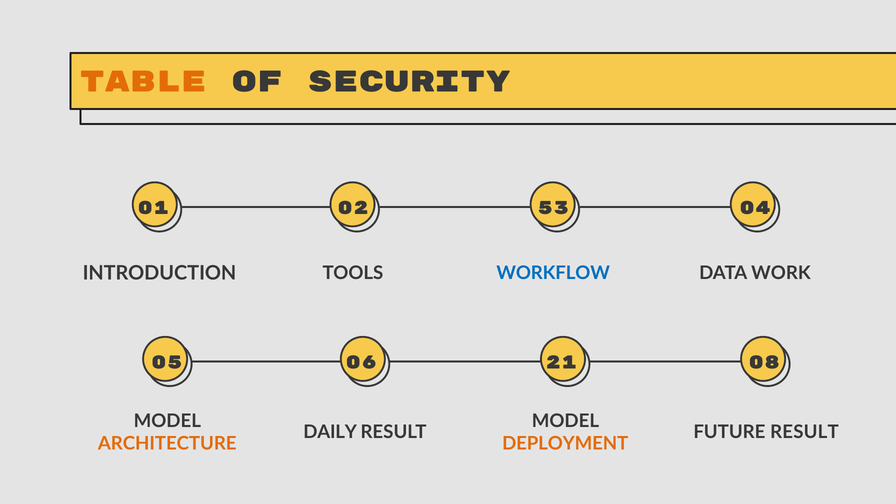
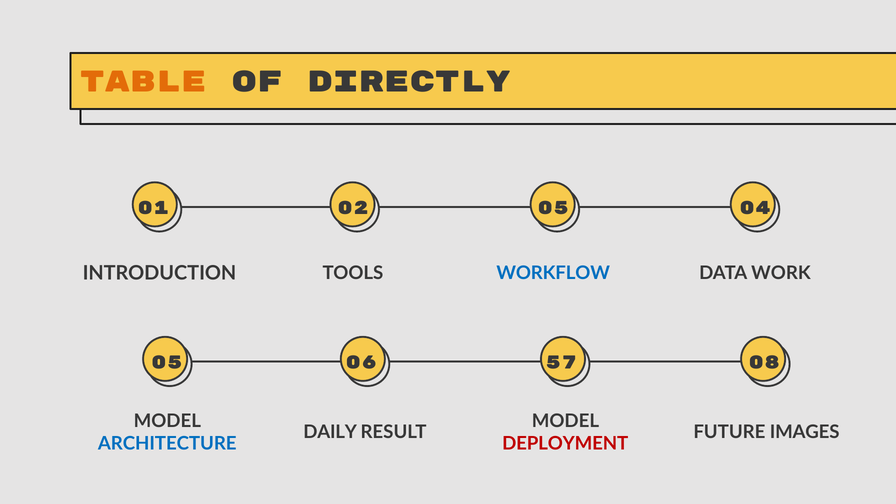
SECURITY: SECURITY -> DIRECTLY (410, 82)
02 53: 53 -> 05 (553, 208)
21: 21 -> 57 (561, 363)
FUTURE RESULT: RESULT -> IMAGES (805, 432)
ARCHITECTURE colour: orange -> blue (167, 444)
DEPLOYMENT colour: orange -> red (565, 444)
